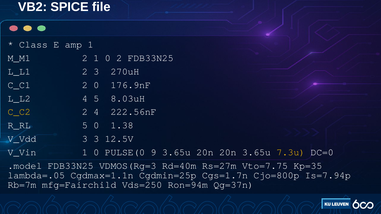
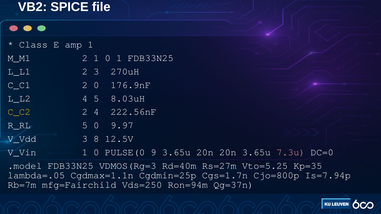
0 2: 2 -> 1 (119, 58)
1.38: 1.38 -> 9.97 (122, 126)
3 3: 3 -> 8 (96, 139)
7.3u colour: yellow -> pink (291, 153)
Vto=7.75: Vto=7.75 -> Vto=5.25 (265, 166)
